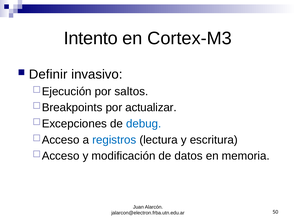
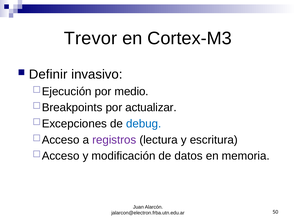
Intento: Intento -> Trevor (91, 38)
saltos: saltos -> medio (132, 91)
registros colour: blue -> purple (114, 140)
